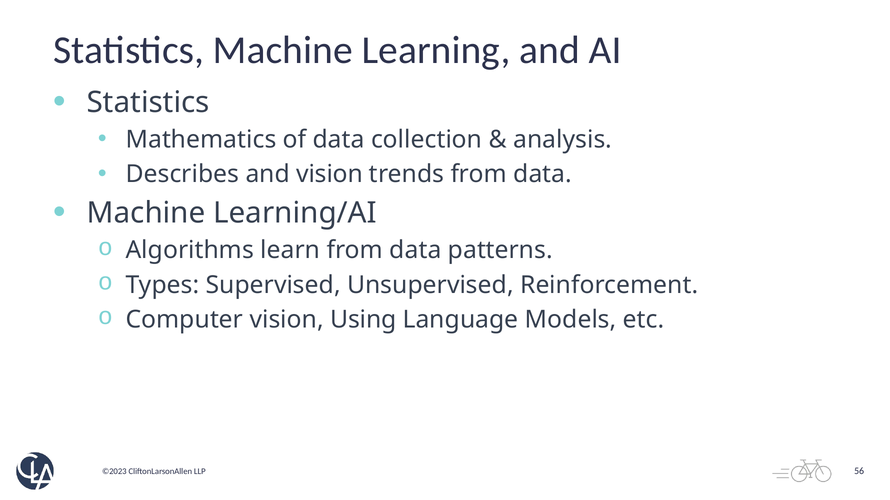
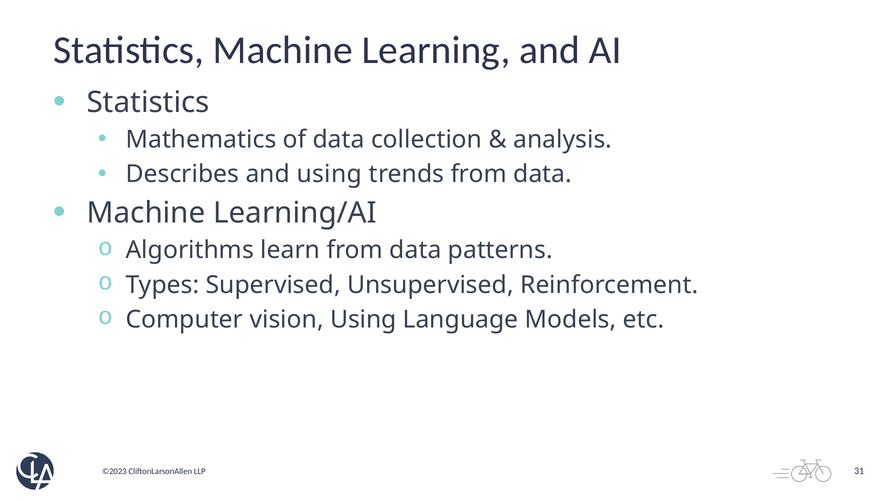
and vision: vision -> using (329, 174)
56: 56 -> 31 (859, 472)
